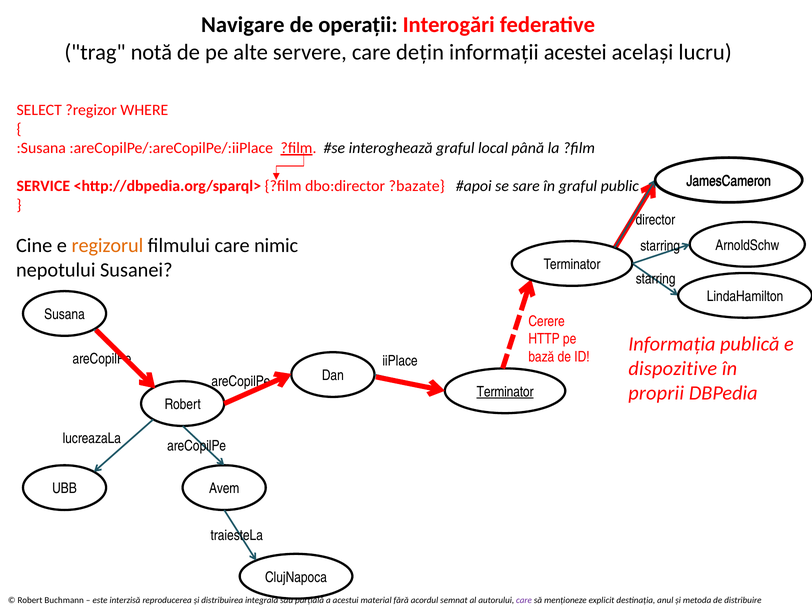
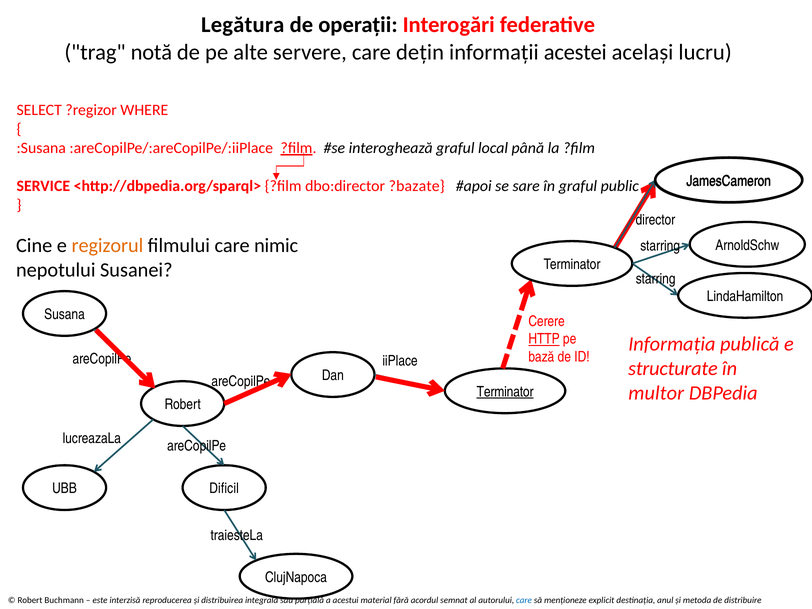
Navigare: Navigare -> Legătura (243, 25)
HTTP underline: none -> present (544, 339)
dispozitive: dispozitive -> structurate (673, 368)
proprii: proprii -> multor (656, 393)
Avem: Avem -> Dificil (224, 489)
care colour: purple -> blue (524, 600)
